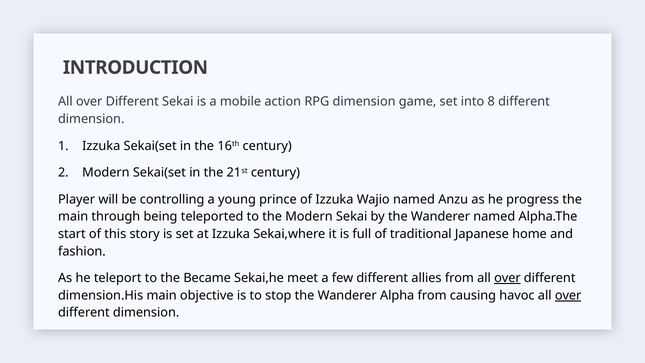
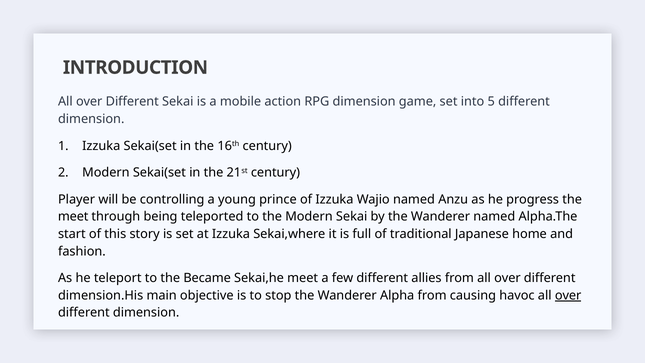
8: 8 -> 5 (491, 102)
main: main -> meet (73, 217)
over underline: present -> none (507, 278)
